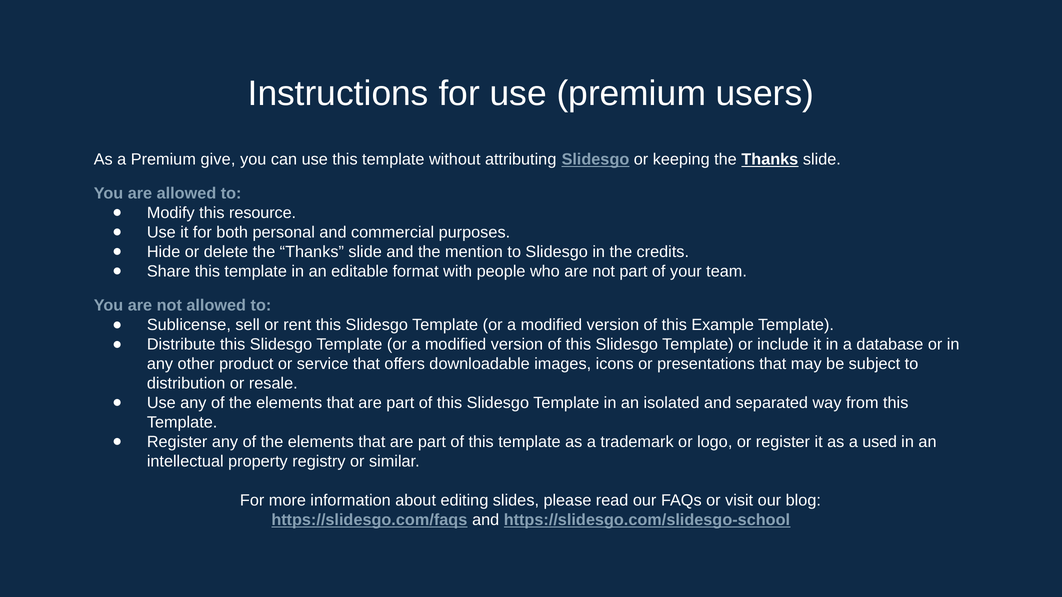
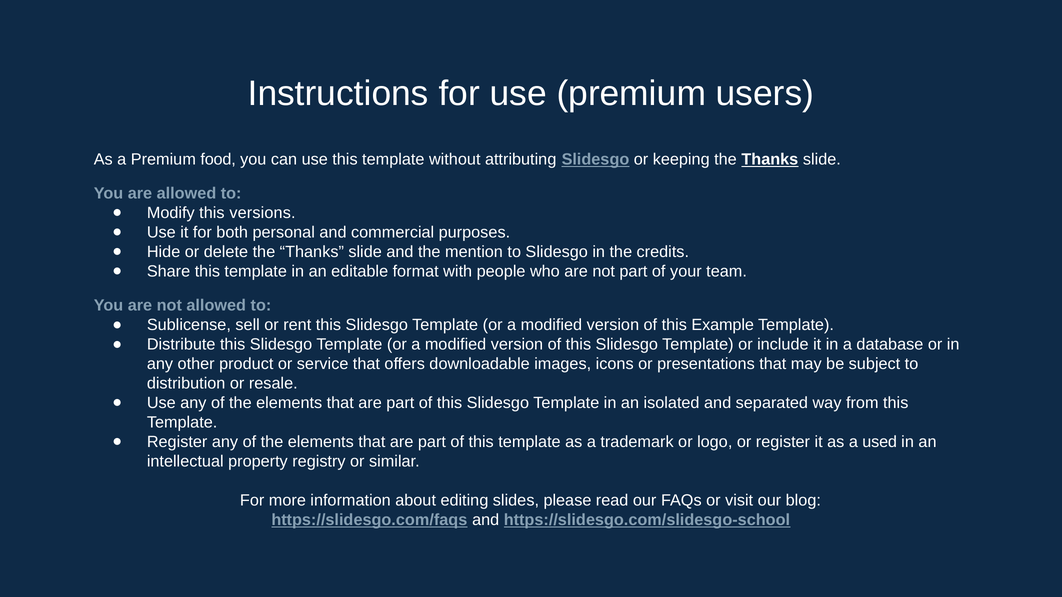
give: give -> food (218, 159)
resource: resource -> versions (262, 213)
